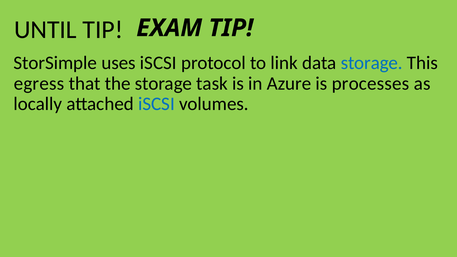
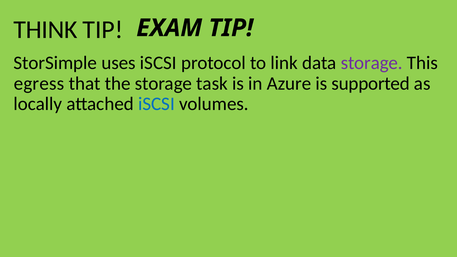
UNTIL: UNTIL -> THINK (45, 30)
storage colour: blue -> purple (372, 63)
processes: processes -> supported (371, 83)
